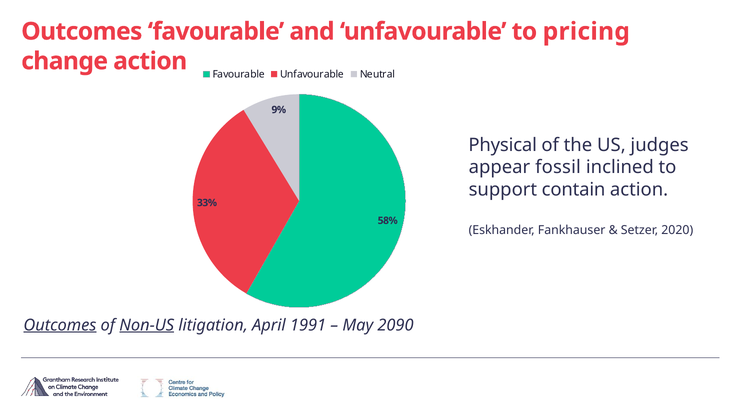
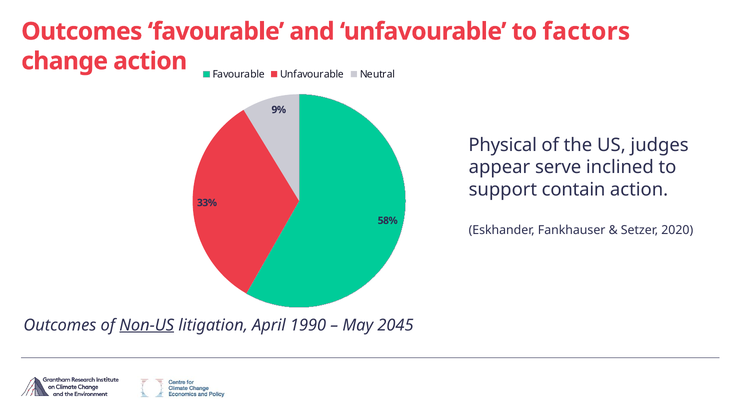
pricing: pricing -> factors (586, 31)
fossil: fossil -> serve (558, 167)
Outcomes underline: present -> none (60, 325)
1991: 1991 -> 1990 (308, 325)
2090: 2090 -> 2045 (395, 325)
